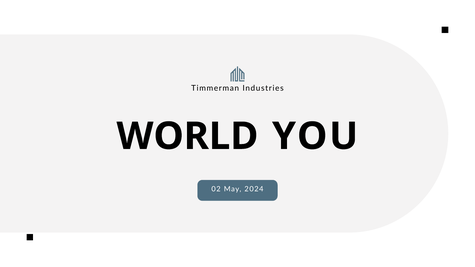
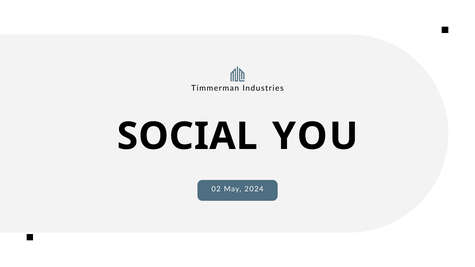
WORLD: WORLD -> SOCIAL (187, 136)
